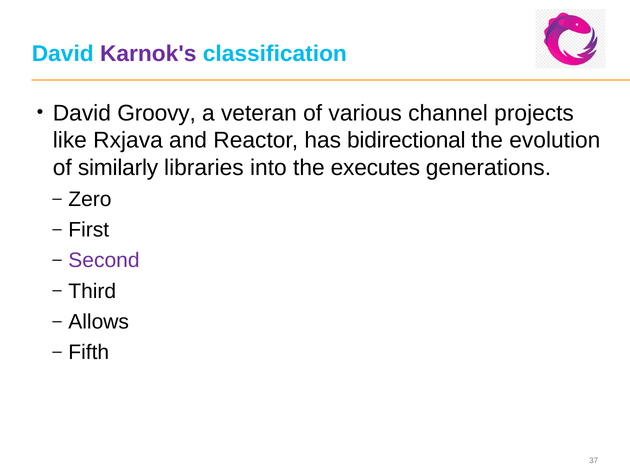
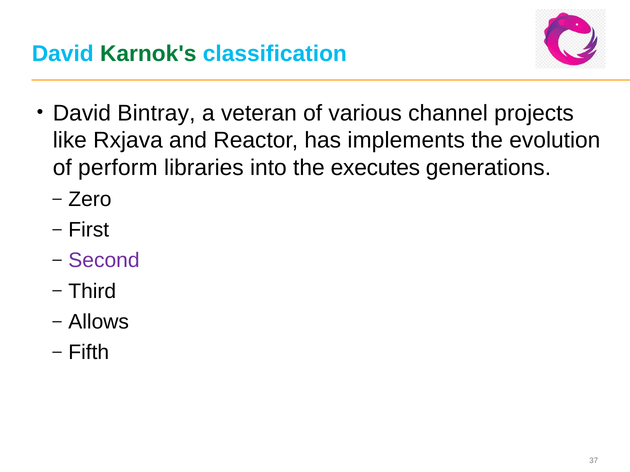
Karnok's colour: purple -> green (148, 54)
Groovy: Groovy -> Bintray (156, 113)
bidirectional: bidirectional -> implements (406, 141)
similarly: similarly -> perform (118, 168)
